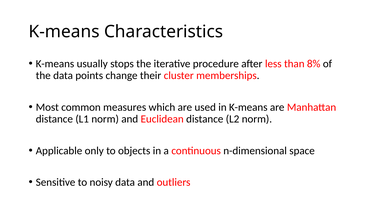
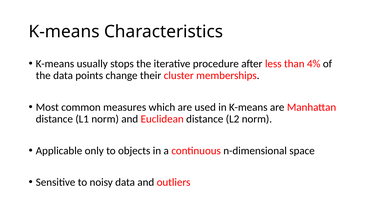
8%: 8% -> 4% (314, 64)
